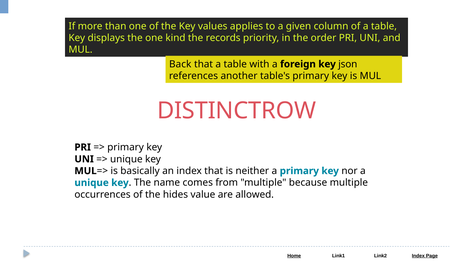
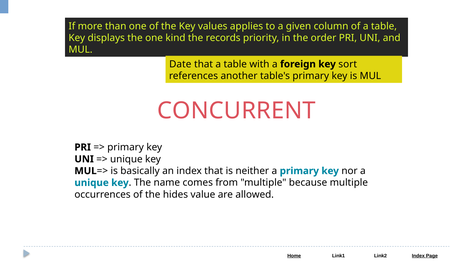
Back: Back -> Date (180, 64)
json: json -> sort (348, 64)
DISTINCTROW: DISTINCTROW -> CONCURRENT (236, 111)
